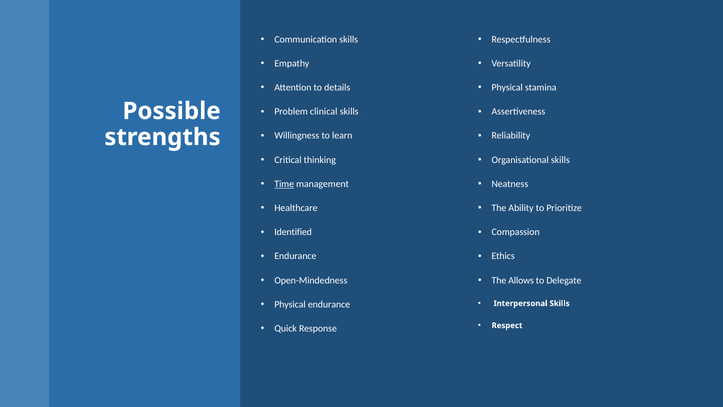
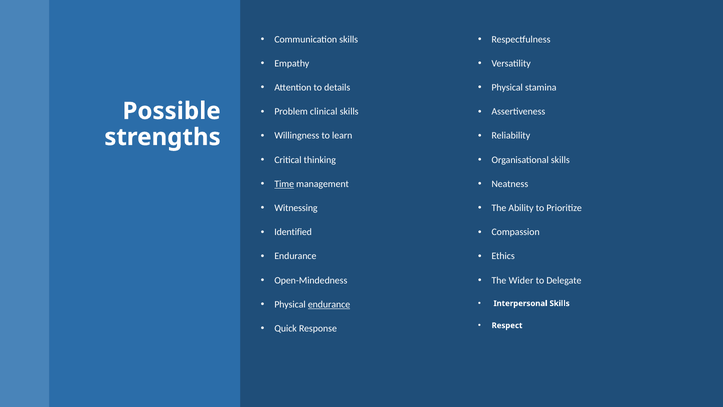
Healthcare: Healthcare -> Witnessing (296, 208)
Allows: Allows -> Wider (521, 280)
endurance underline: none -> present (329, 304)
